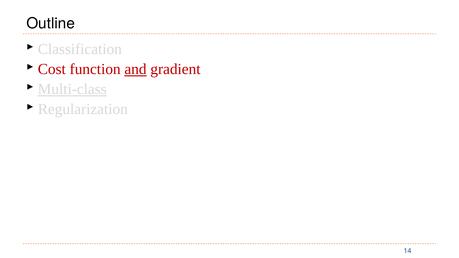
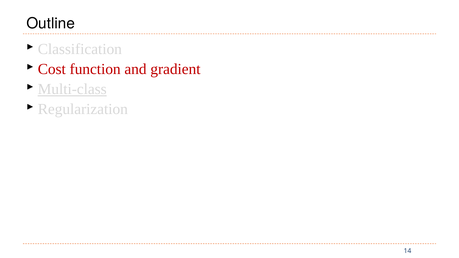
and underline: present -> none (135, 69)
